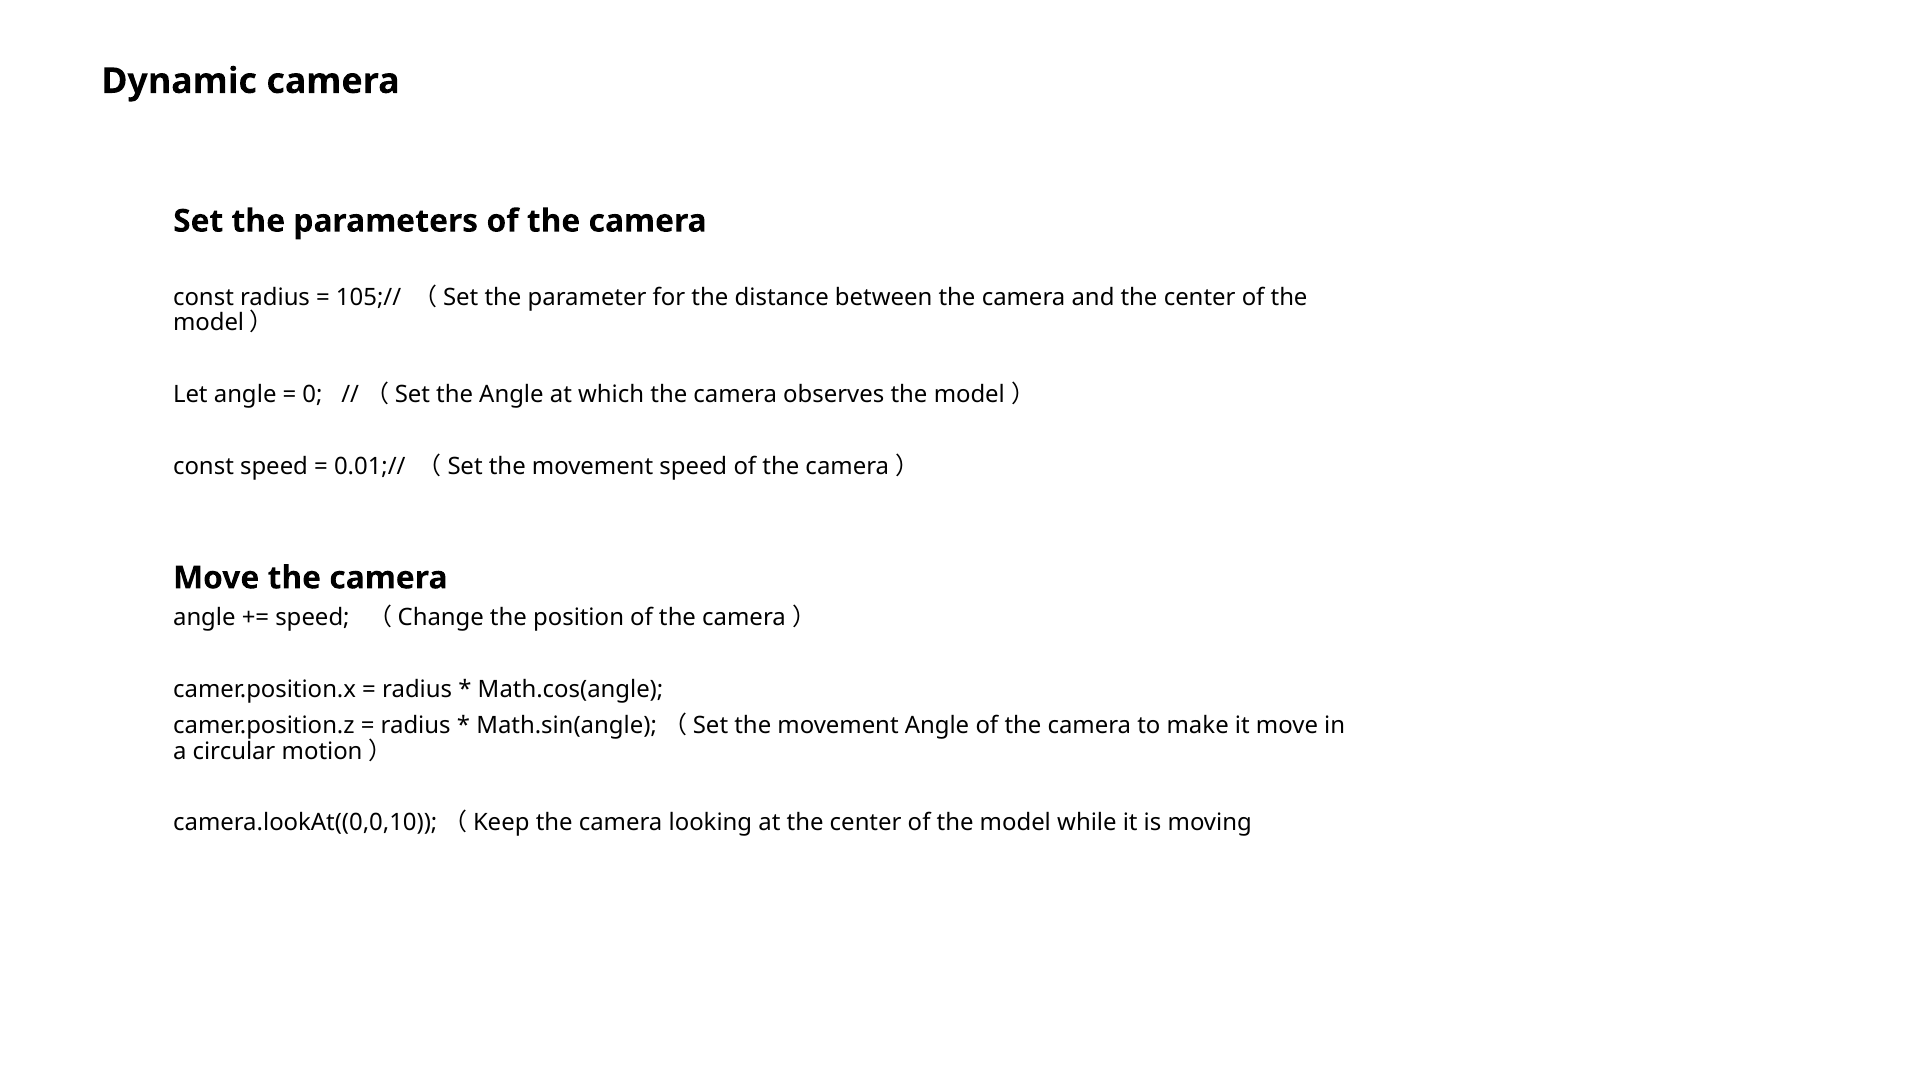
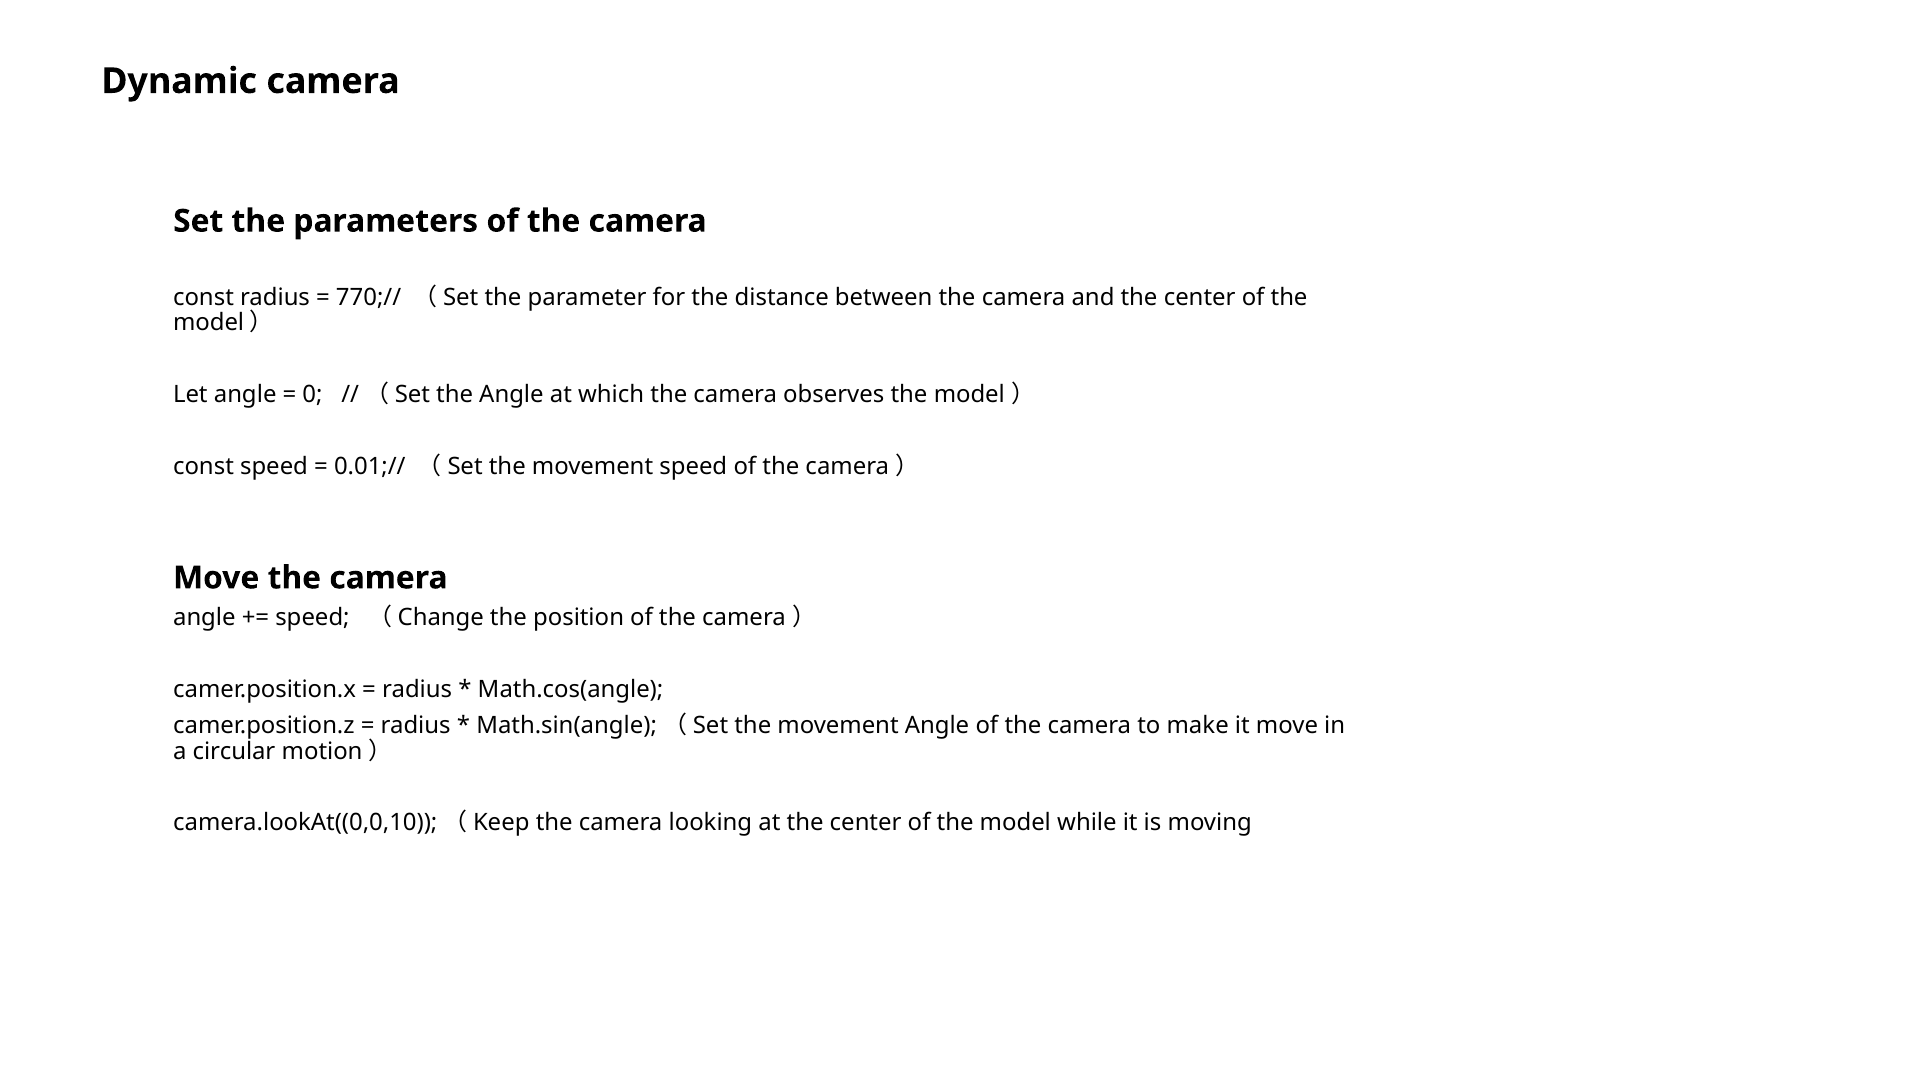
105;//: 105;// -> 770;// (369, 297)
